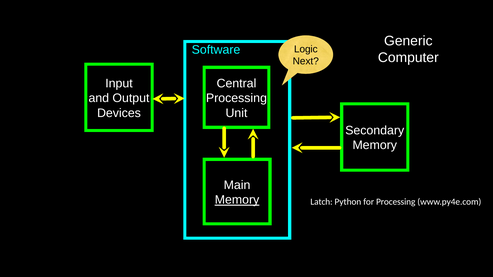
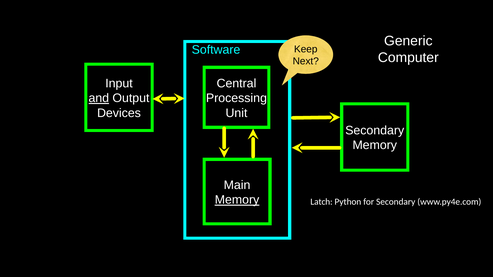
Logic: Logic -> Keep (306, 49)
and underline: none -> present (99, 98)
for Processing: Processing -> Secondary (396, 202)
